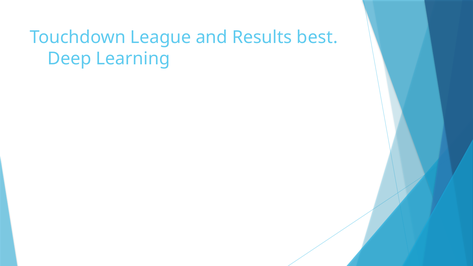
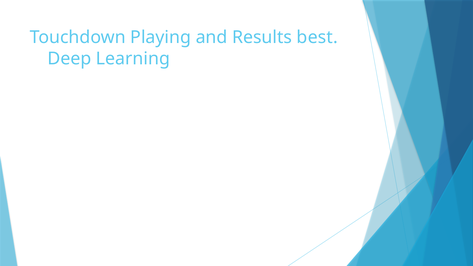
League: League -> Playing (161, 37)
